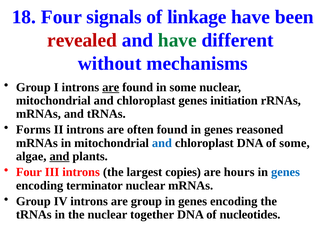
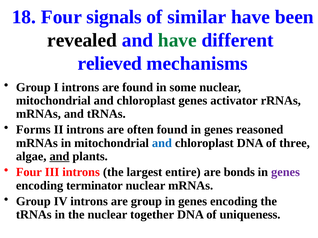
linkage: linkage -> similar (197, 17)
revealed colour: red -> black (82, 40)
without: without -> relieved (110, 64)
are underline: present -> none (111, 87)
initiation: initiation -> activator (234, 101)
of some: some -> three (295, 143)
copies: copies -> entire (183, 172)
hours: hours -> bonds (239, 172)
genes colour: blue -> purple (286, 172)
nucleotides: nucleotides -> uniqueness (250, 215)
